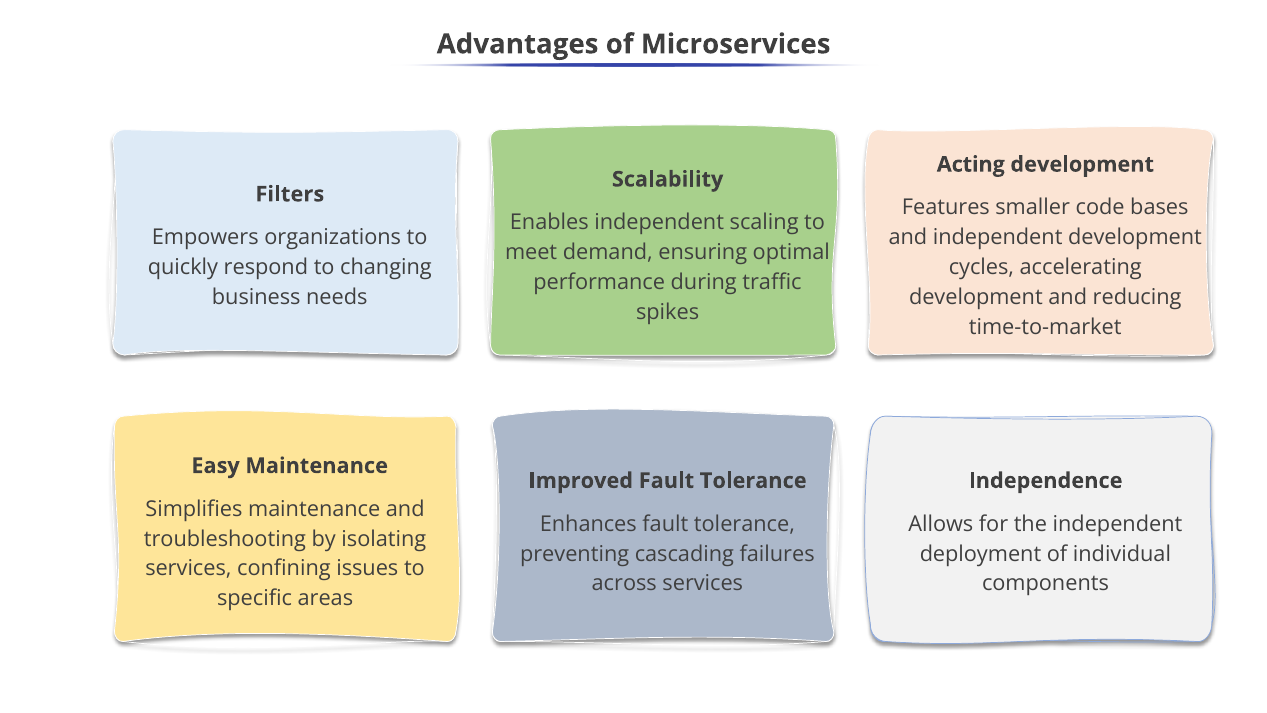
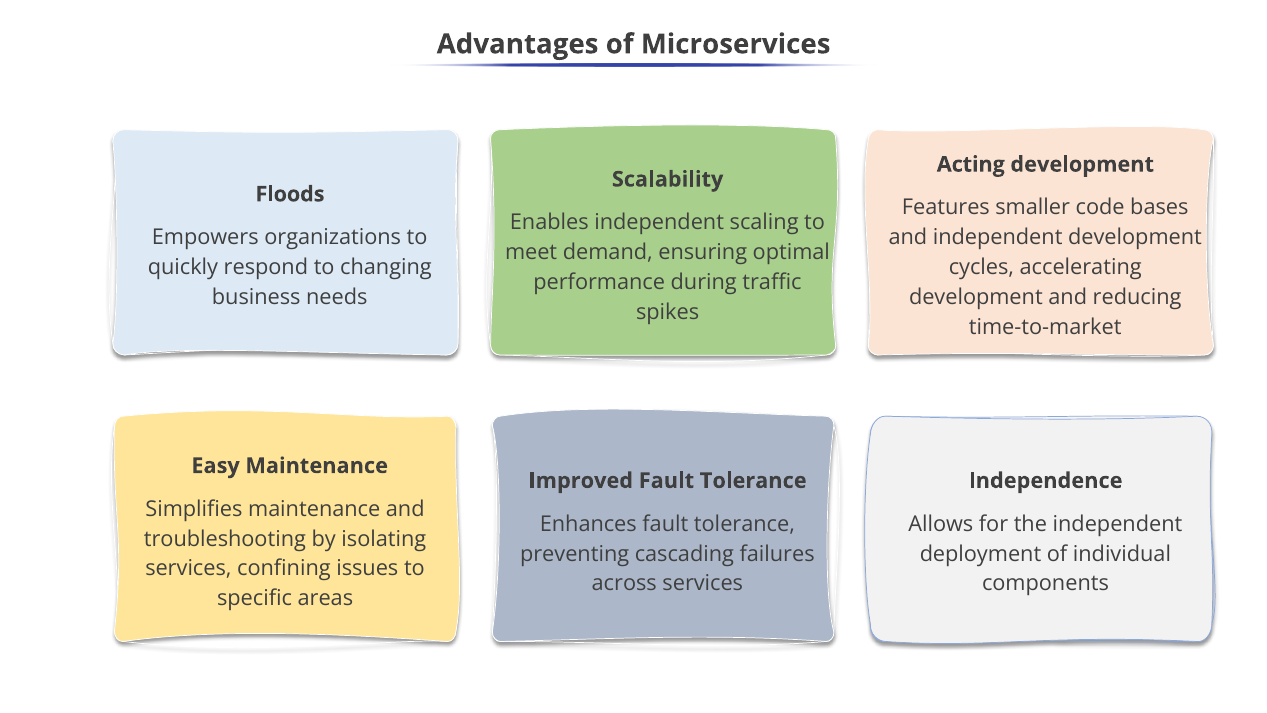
Filters: Filters -> Floods (290, 194)
